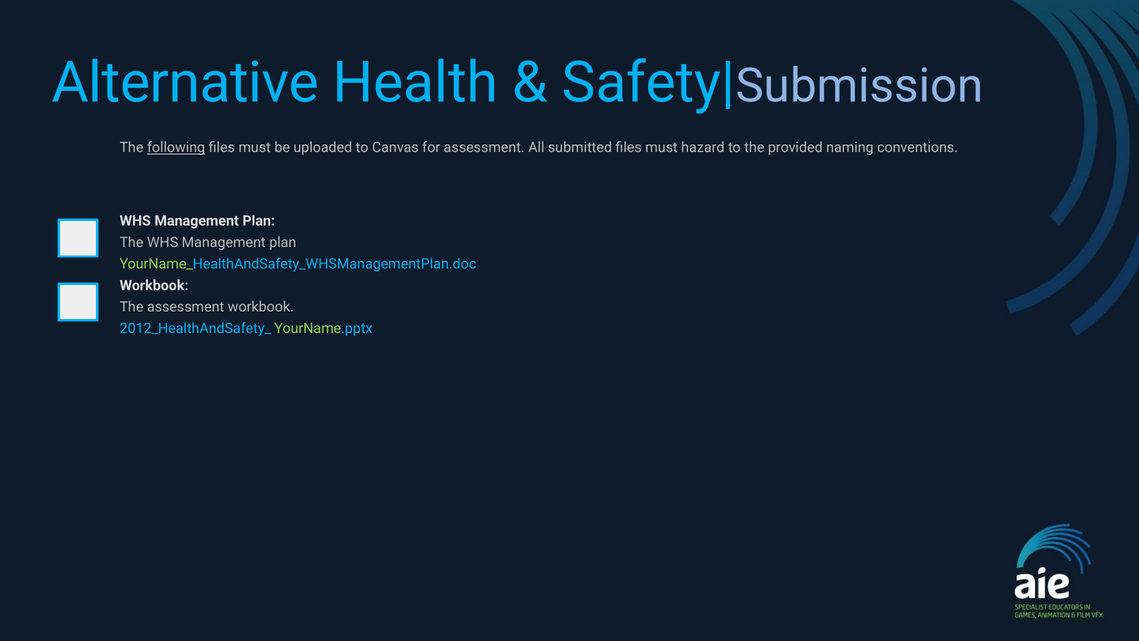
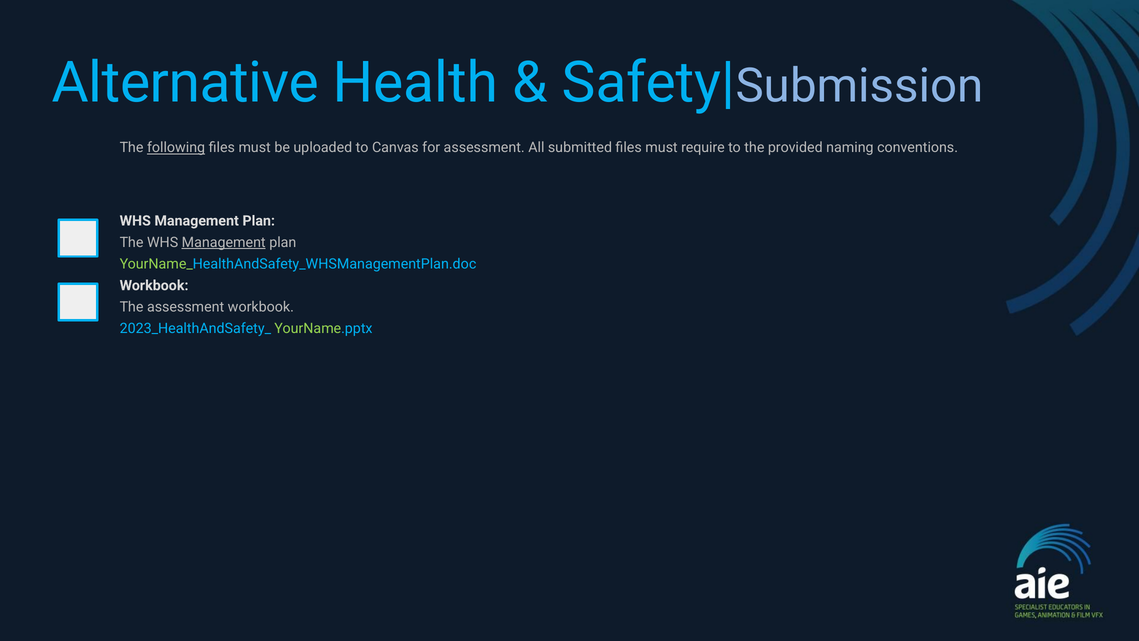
hazard: hazard -> require (703, 148)
Management underline: none -> present (224, 242)
2012_HealthAndSafety_: 2012_HealthAndSafety_ -> 2023_HealthAndSafety_ (195, 329)
